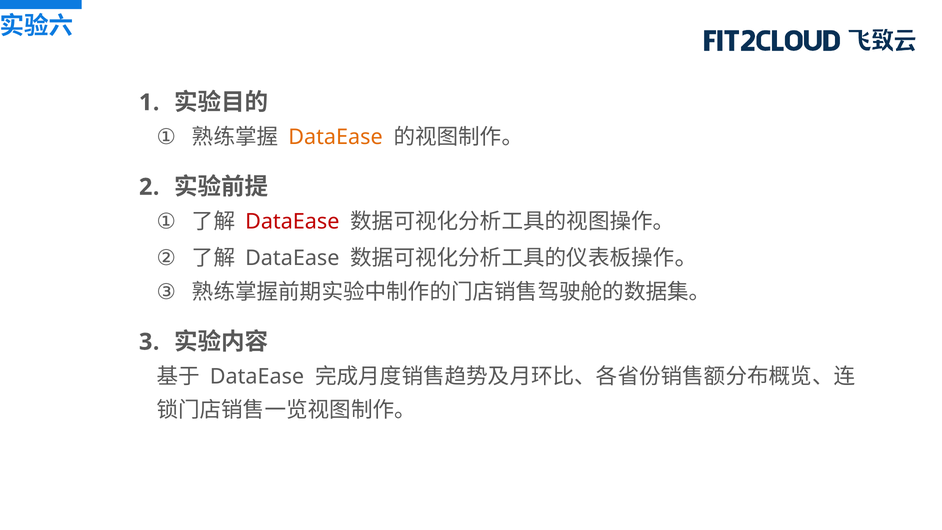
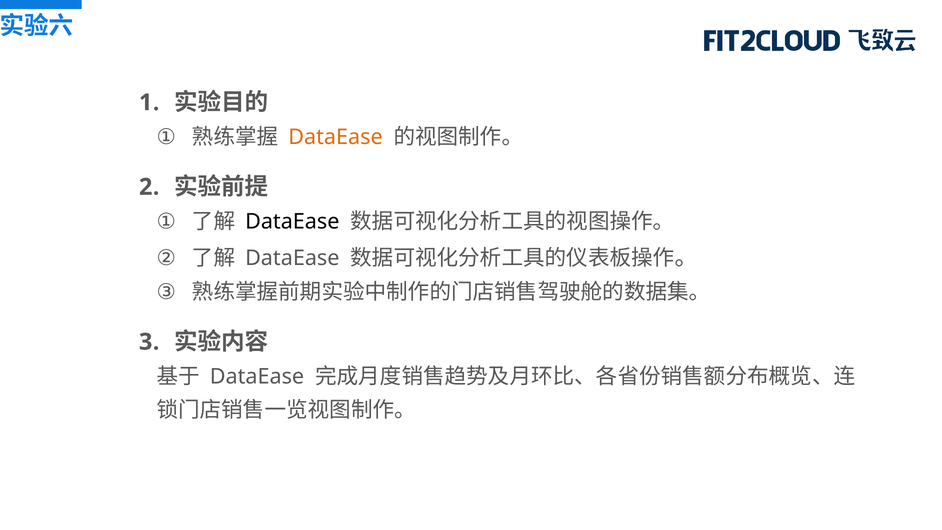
DataEase colour: red -> black (292, 222)
